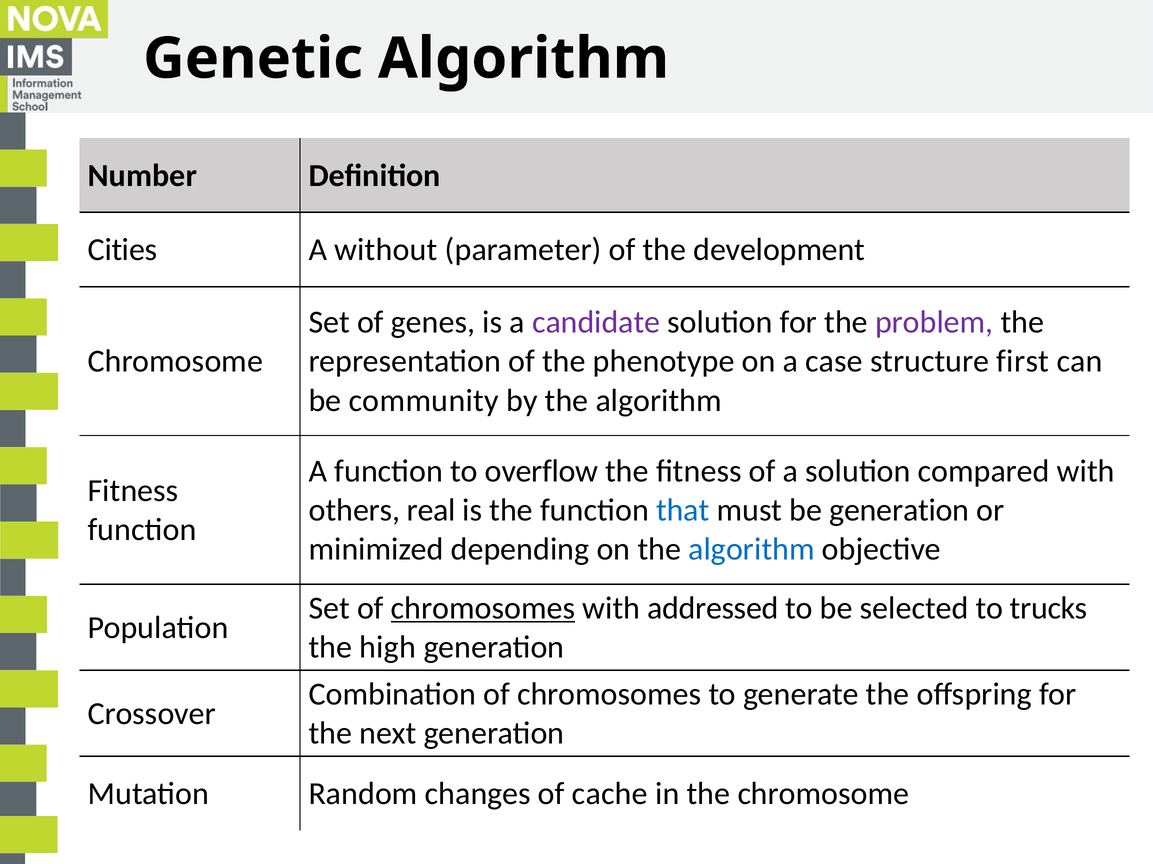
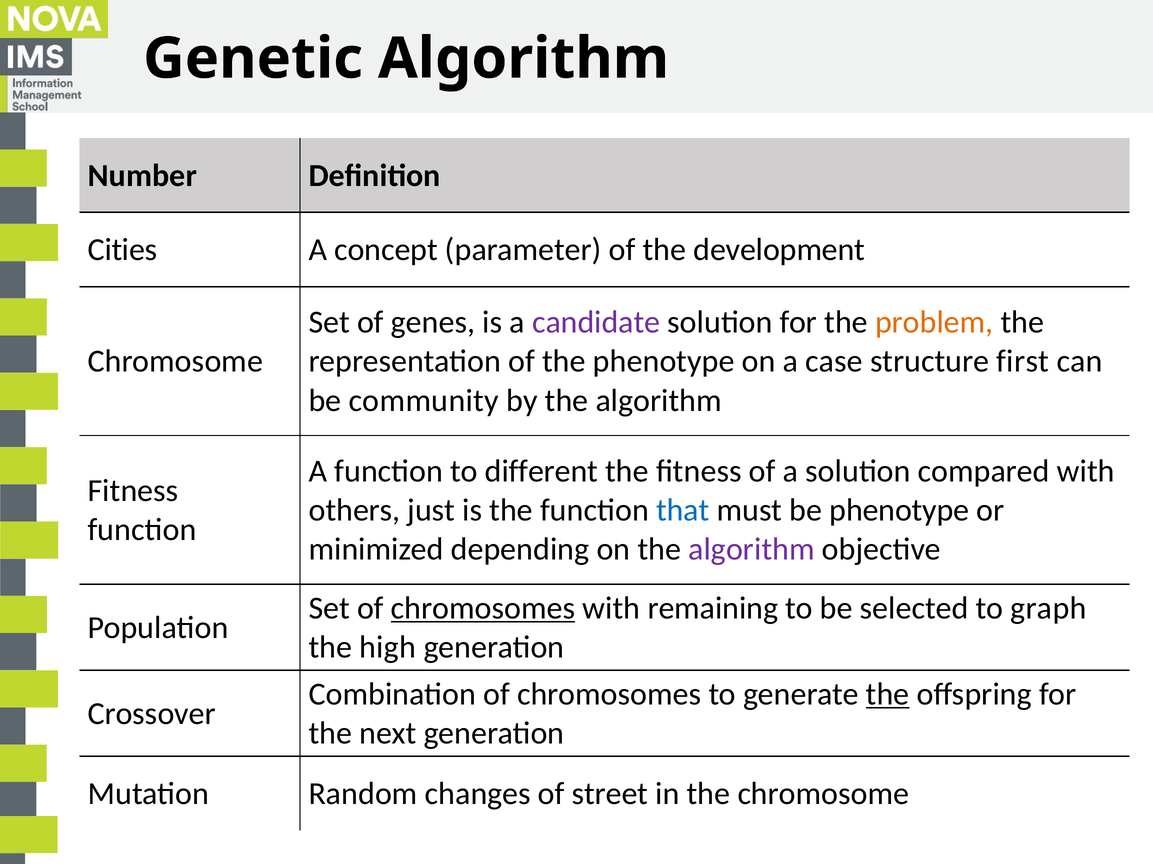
without: without -> concept (386, 250)
problem colour: purple -> orange (934, 323)
overflow: overflow -> different (541, 471)
real: real -> just (431, 511)
be generation: generation -> phenotype (899, 511)
algorithm colour: blue -> purple (751, 550)
addressed: addressed -> remaining (713, 609)
trucks: trucks -> graph (1048, 609)
the underline: none -> present (888, 695)
cache: cache -> street (610, 794)
